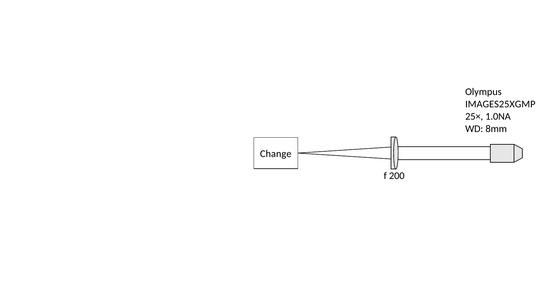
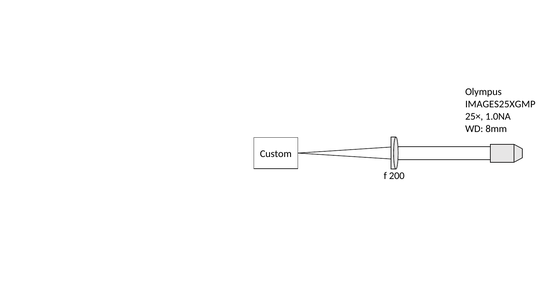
Change: Change -> Custom (276, 154)
